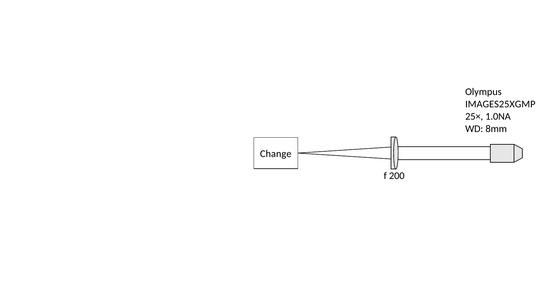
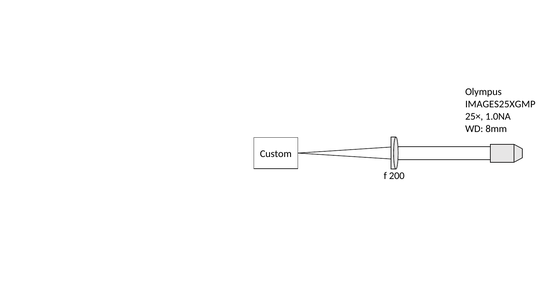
Change: Change -> Custom (276, 154)
